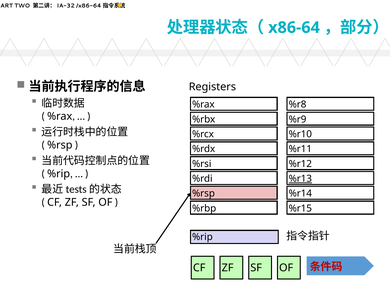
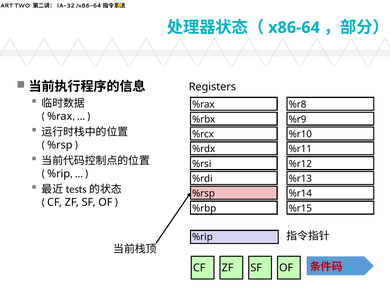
%r13 underline: present -> none (300, 179)
